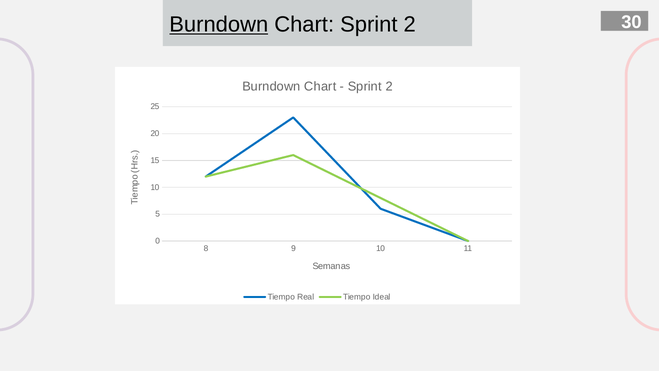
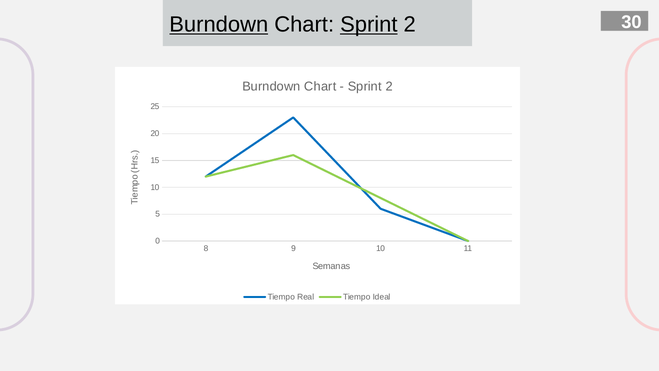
Sprint underline: none -> present (369, 25)
